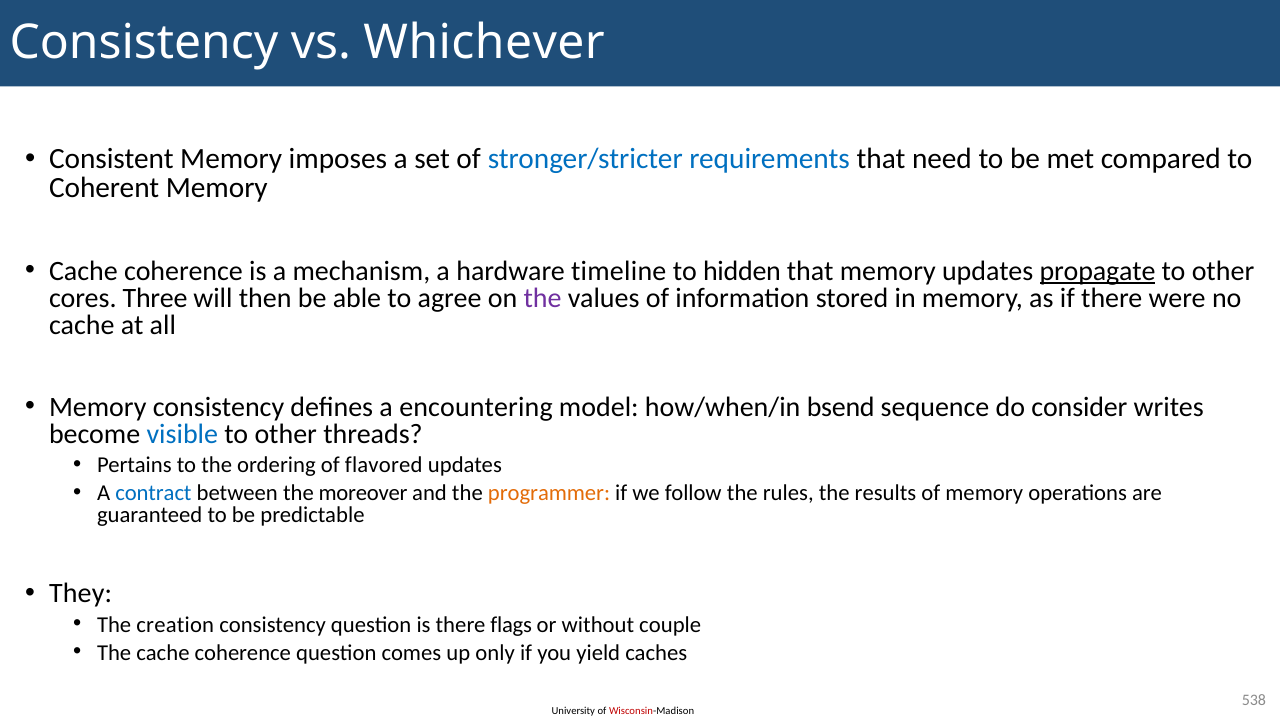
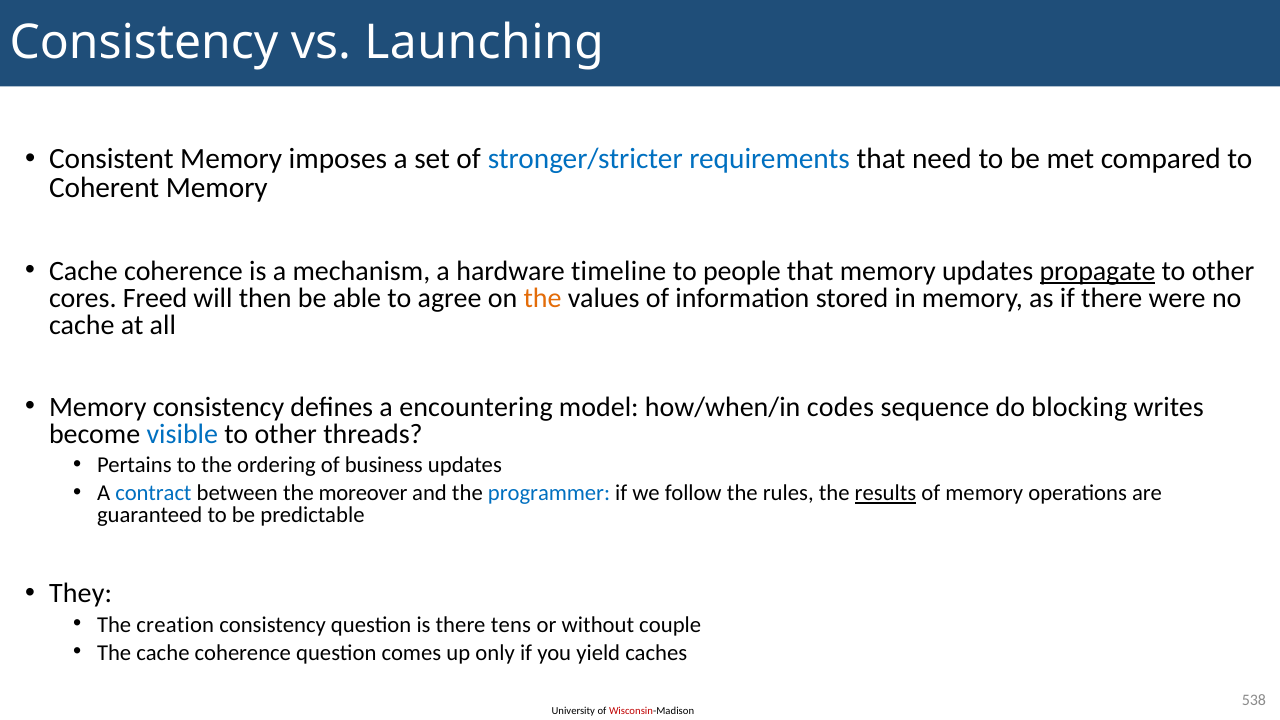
Whichever: Whichever -> Launching (484, 43)
hidden: hidden -> people (742, 271)
Three: Three -> Freed (155, 298)
the colour: purple -> orange (543, 298)
bsend: bsend -> codes (840, 407)
consider: consider -> blocking (1079, 407)
flavored: flavored -> business (384, 465)
programmer colour: orange -> blue (549, 493)
results underline: none -> present (885, 493)
flags: flags -> tens (511, 625)
